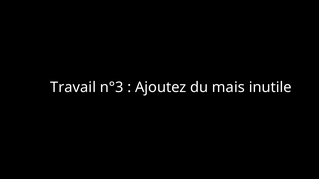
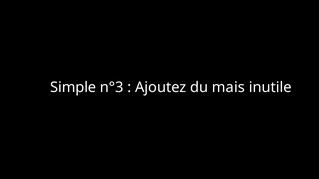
Travail: Travail -> Simple (73, 87)
